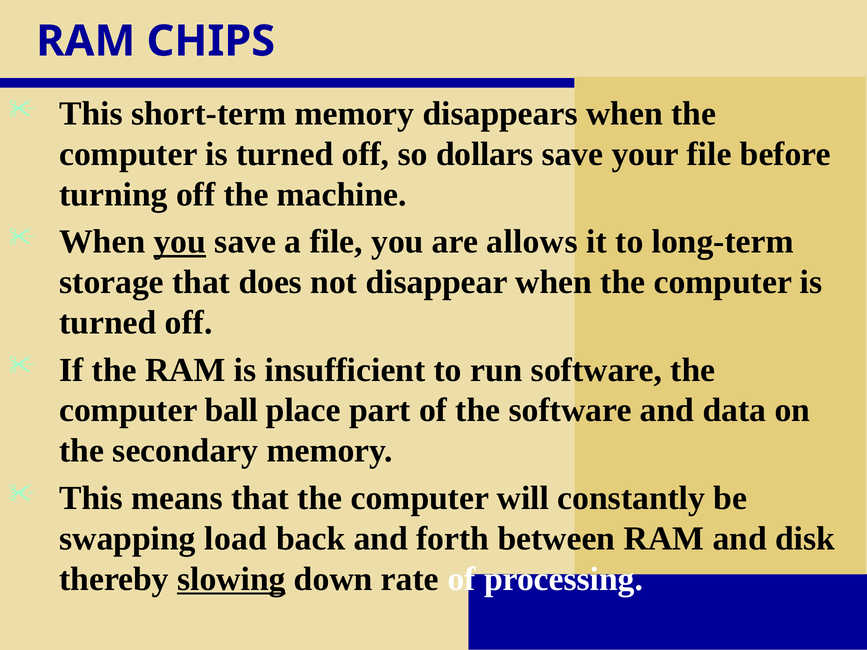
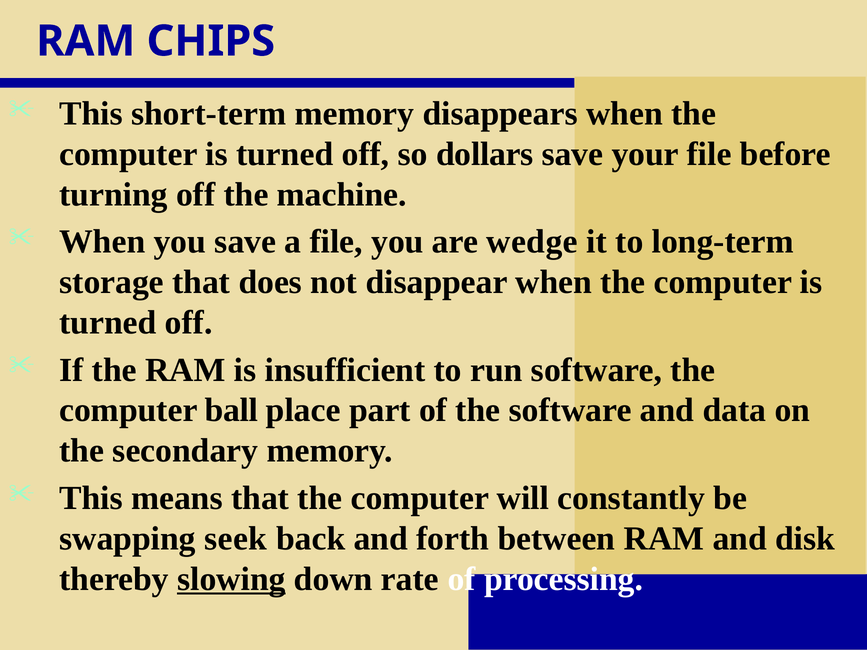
you underline: present -> none (180, 242)
allows: allows -> wedge (532, 242)
load: load -> seek (236, 539)
